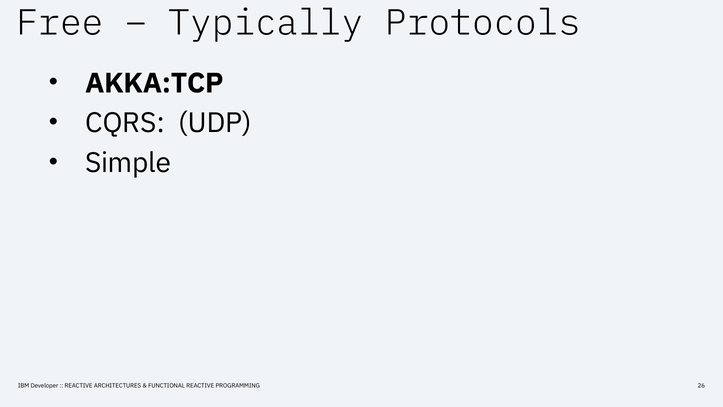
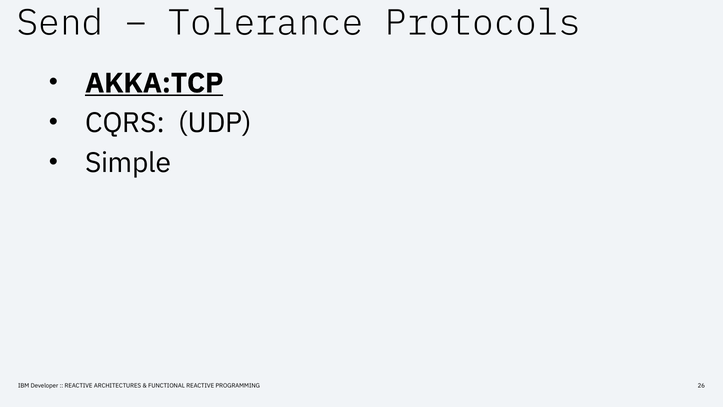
Free: Free -> Send (60, 23)
Typically: Typically -> Tolerance (266, 23)
AKKA:TCP underline: none -> present (154, 83)
